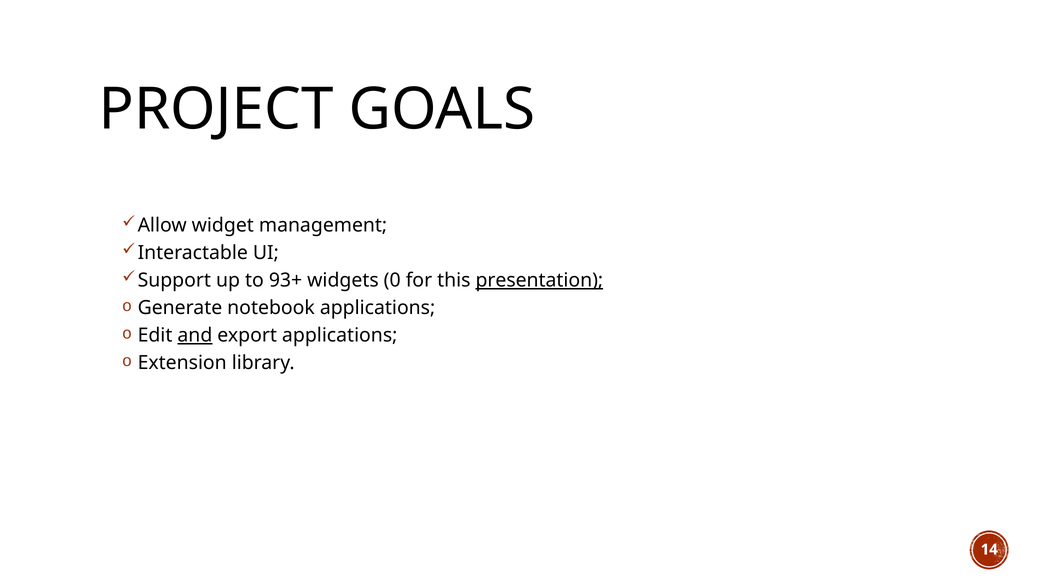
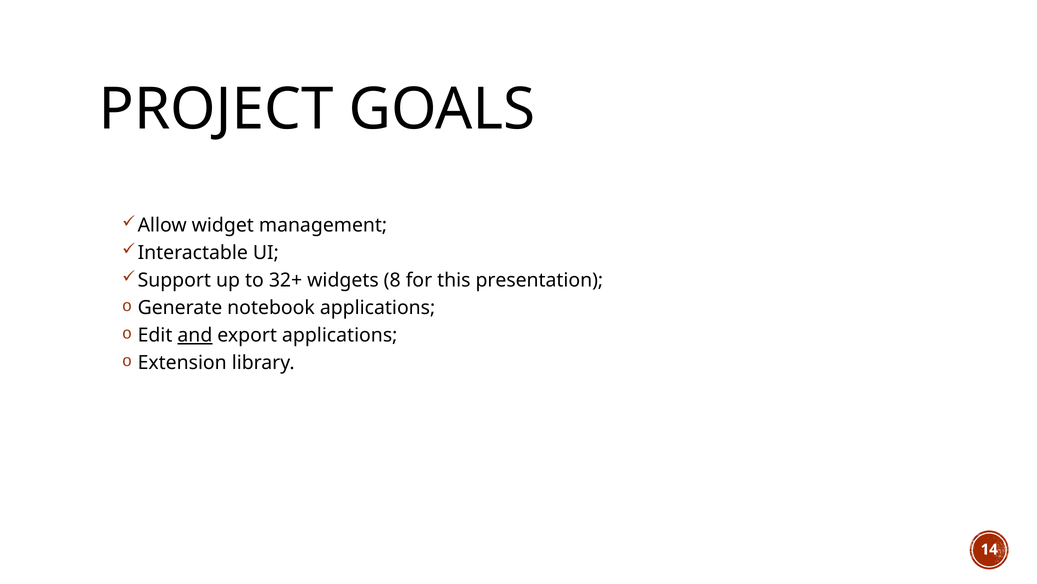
93+: 93+ -> 32+ (286, 280)
0: 0 -> 8 (392, 280)
presentation underline: present -> none (539, 280)
